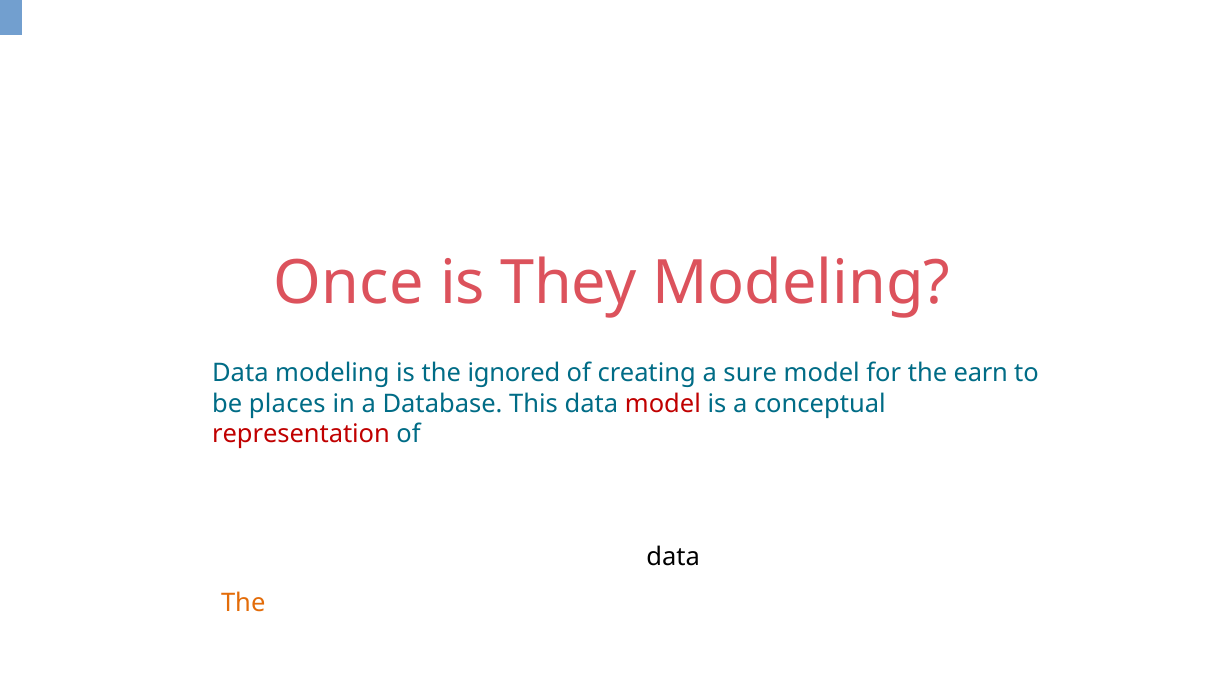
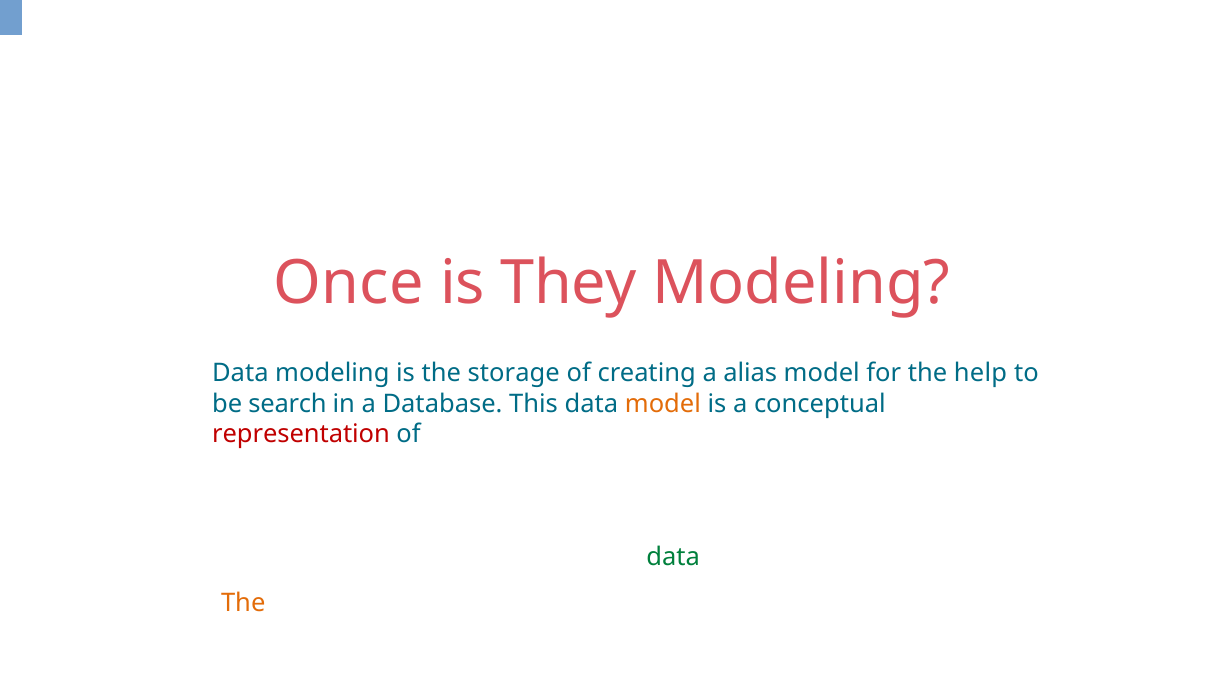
ignored: ignored -> storage (514, 373)
sure: sure -> alias (750, 373)
earn: earn -> help (981, 373)
places: places -> search (288, 404)
model colour: red -> orange (663, 404)
data colour: black -> green (673, 557)
